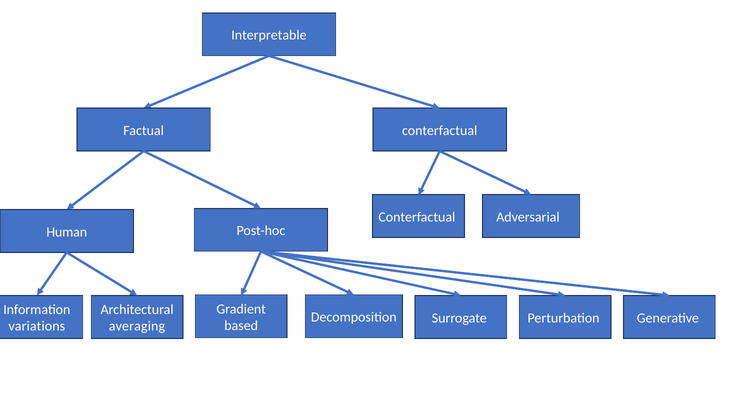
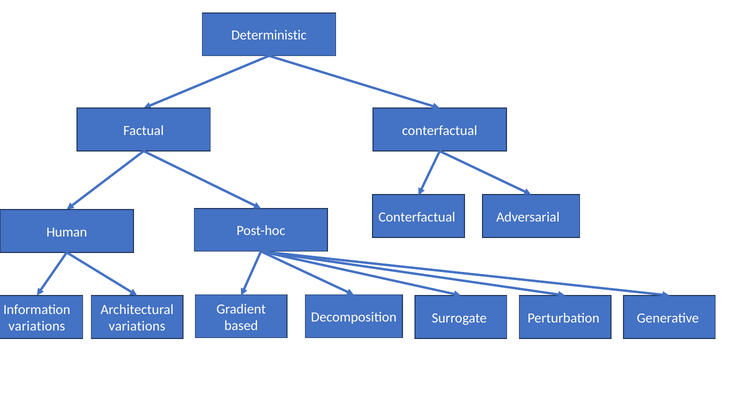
Interpretable: Interpretable -> Deterministic (269, 35)
averaging: averaging -> variations (137, 327)
